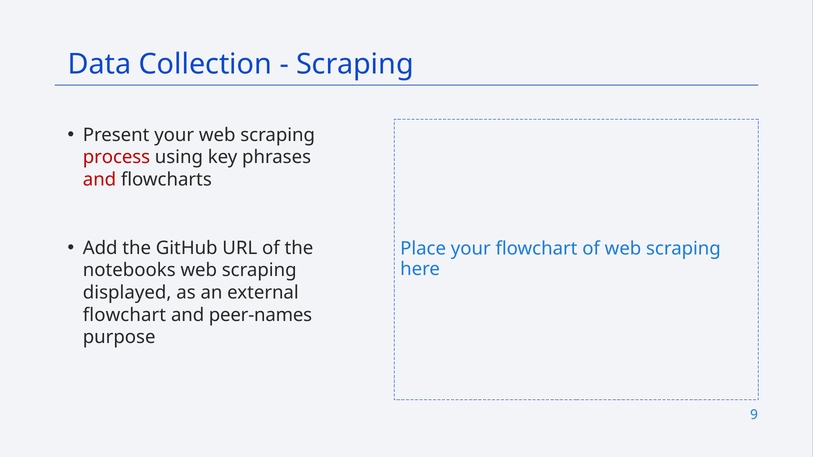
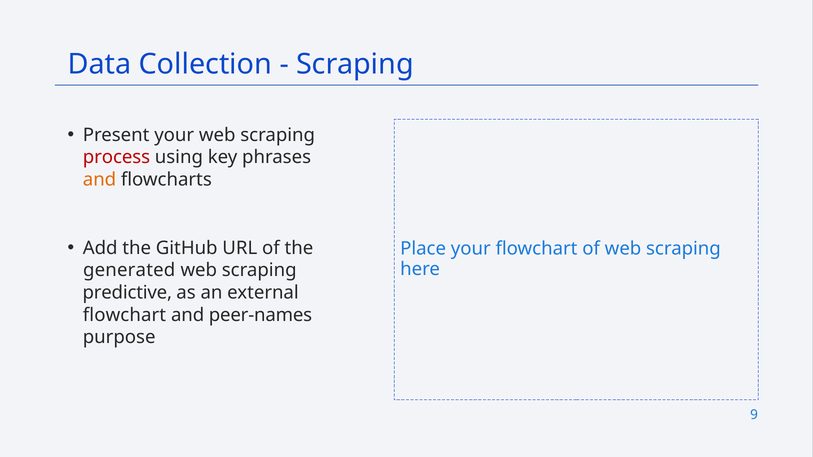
and colour: red -> orange (100, 180)
notebooks: notebooks -> generated (129, 271)
displayed: displayed -> predictive (127, 293)
